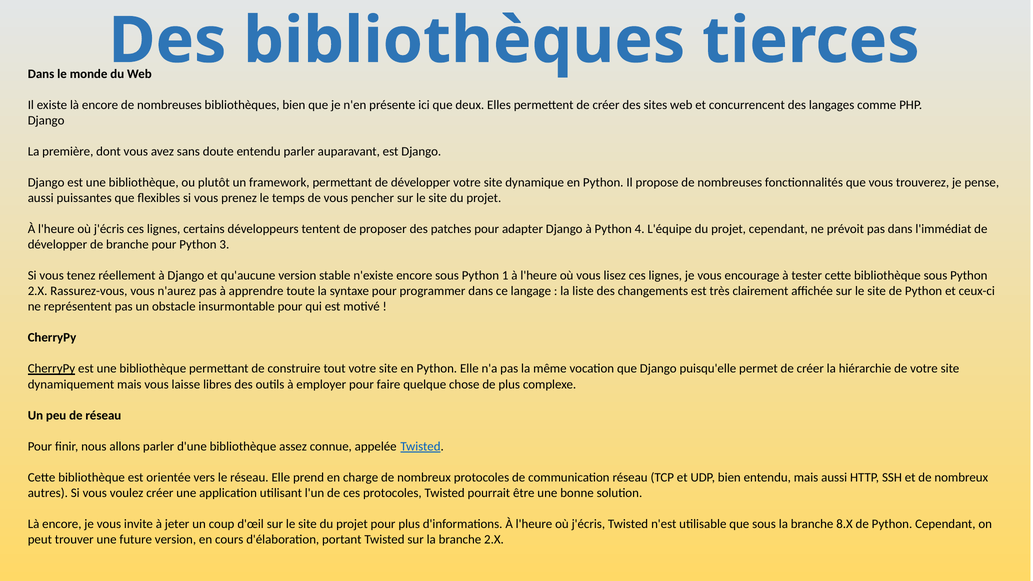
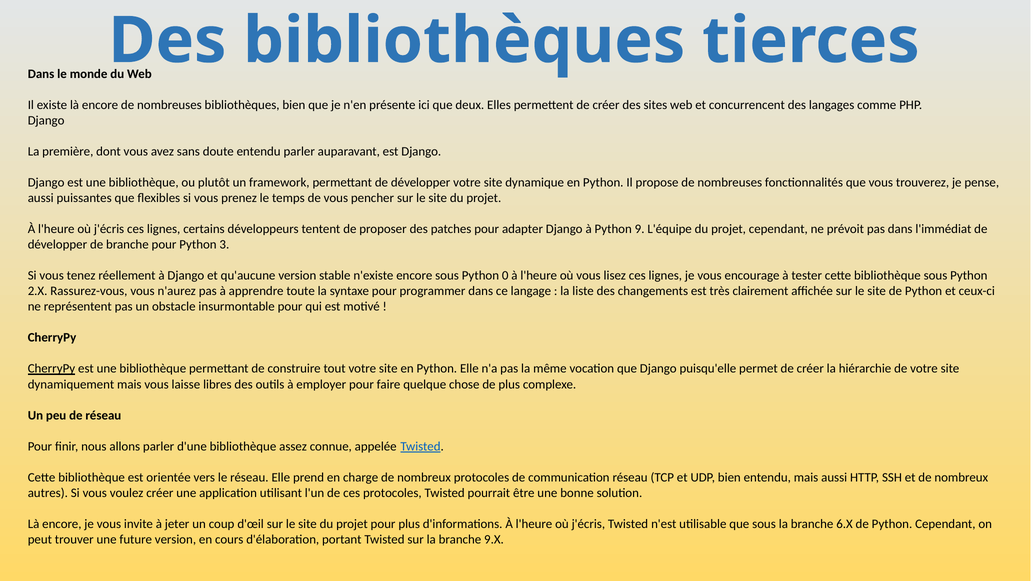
4: 4 -> 9 (640, 229)
1: 1 -> 0 (505, 276)
8.X: 8.X -> 6.X (844, 524)
branche 2.X: 2.X -> 9.X (494, 540)
